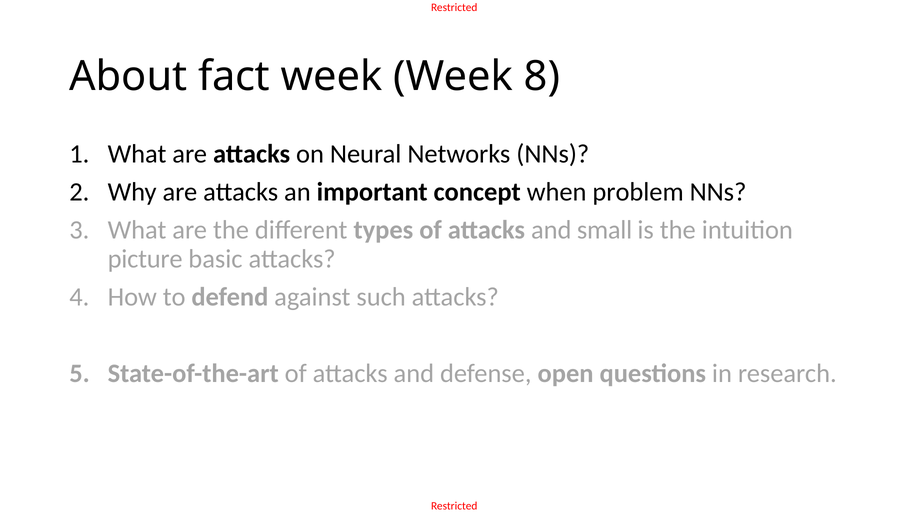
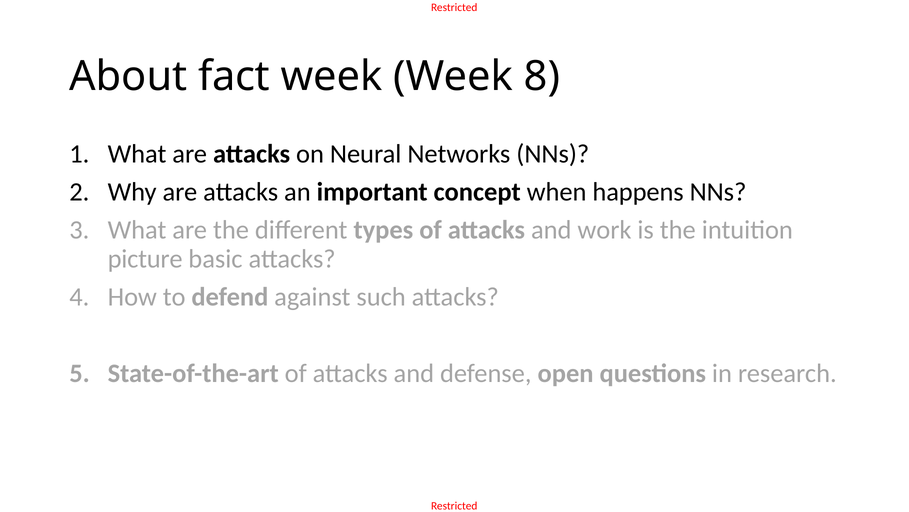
problem: problem -> happens (638, 192)
small: small -> work (604, 230)
